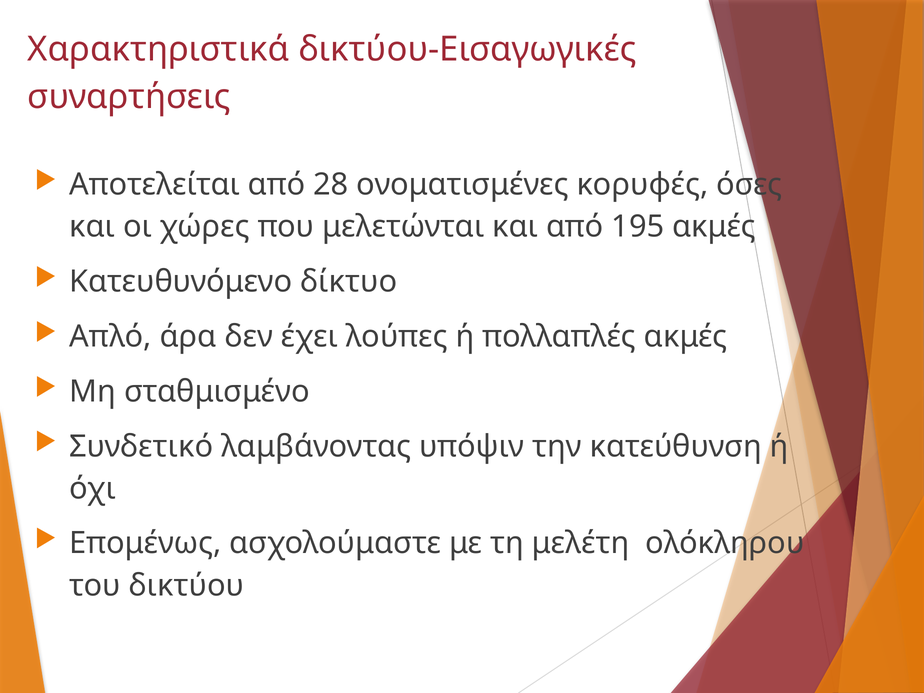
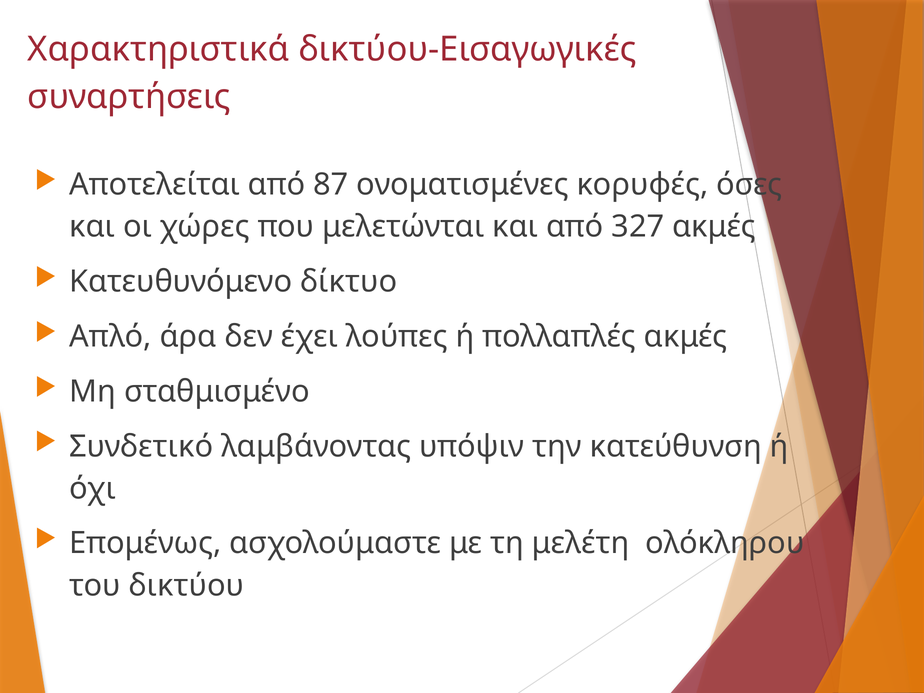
28: 28 -> 87 (331, 185)
195: 195 -> 327 (638, 227)
